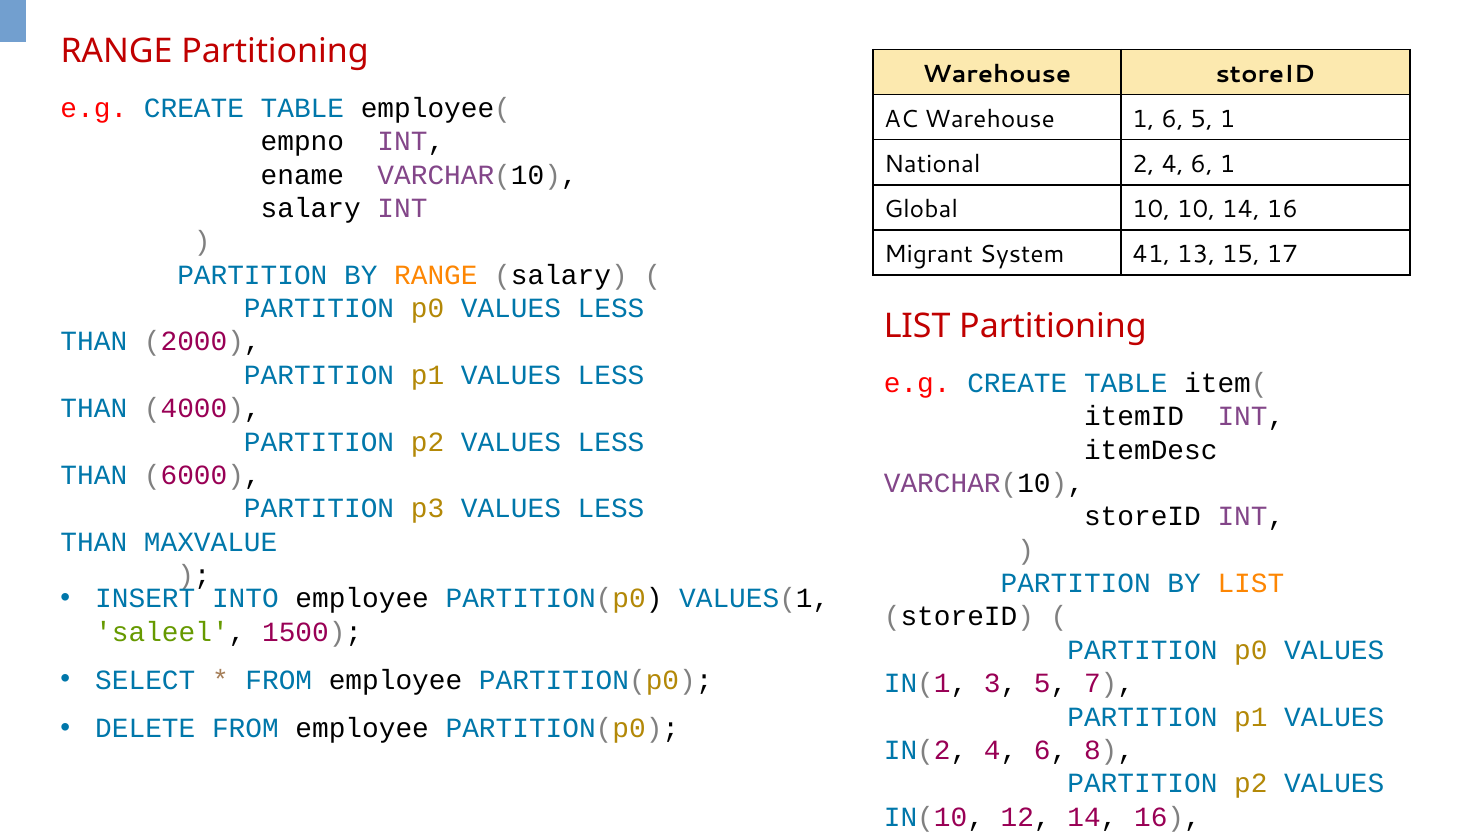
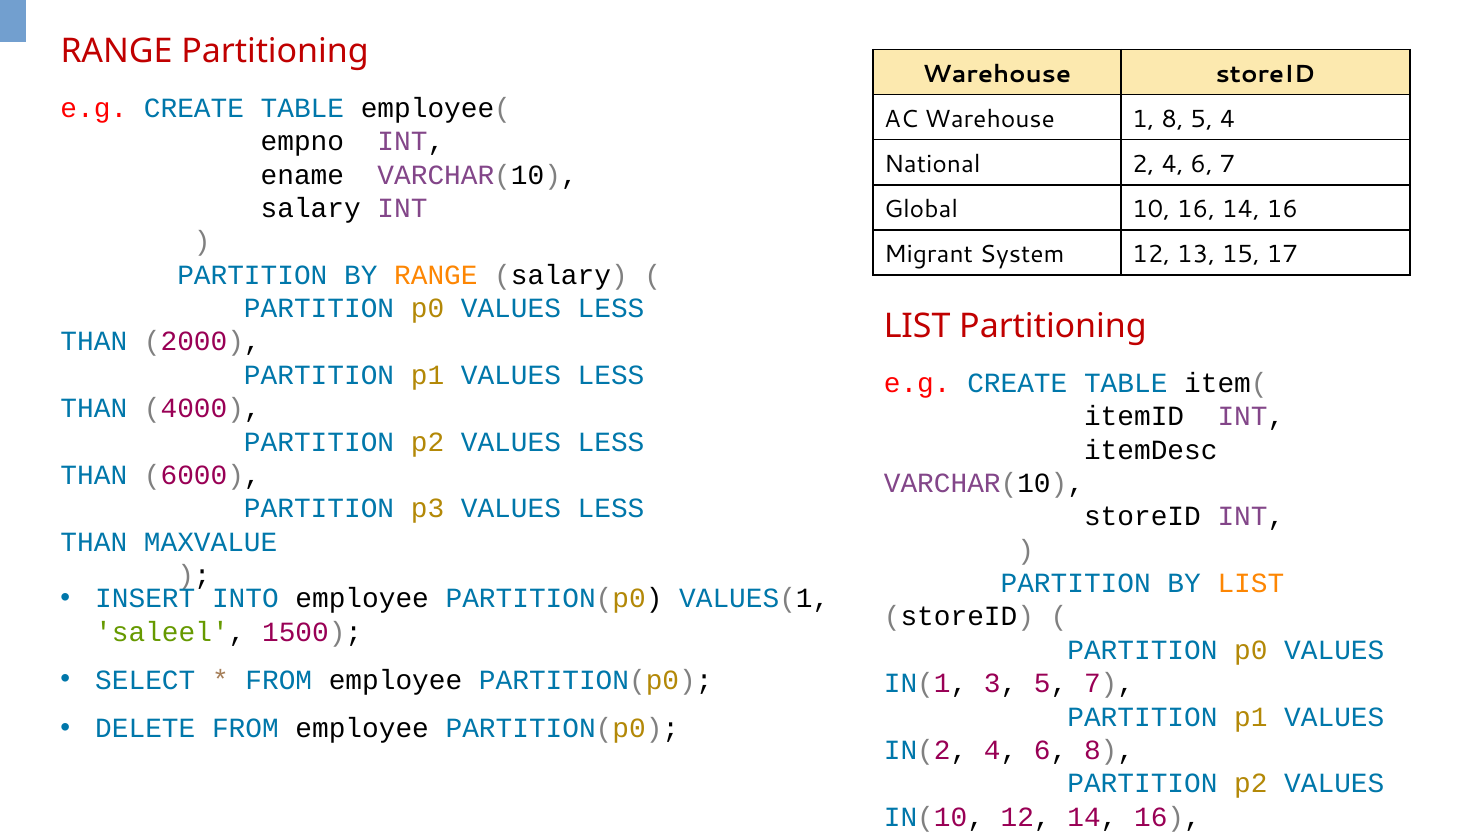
1 6: 6 -> 8 (1173, 119)
5 1: 1 -> 4 (1228, 119)
6 1: 1 -> 7 (1228, 164)
10 10: 10 -> 16 (1196, 209)
System 41: 41 -> 12 (1151, 254)
